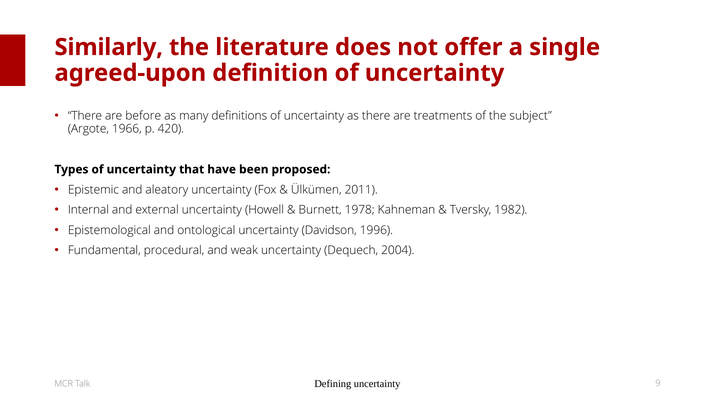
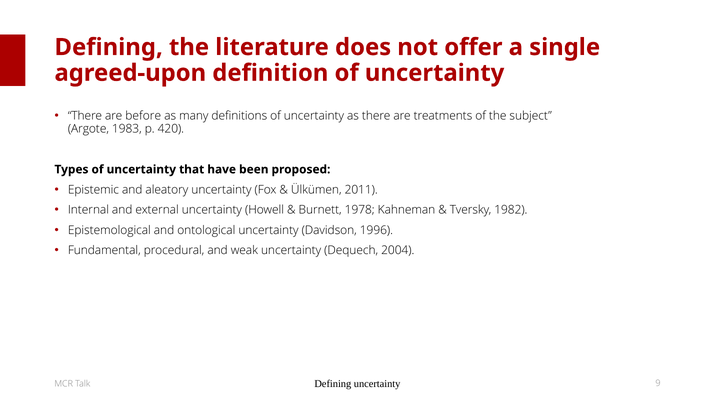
Similarly: Similarly -> Defining (109, 47)
1966: 1966 -> 1983 (127, 129)
